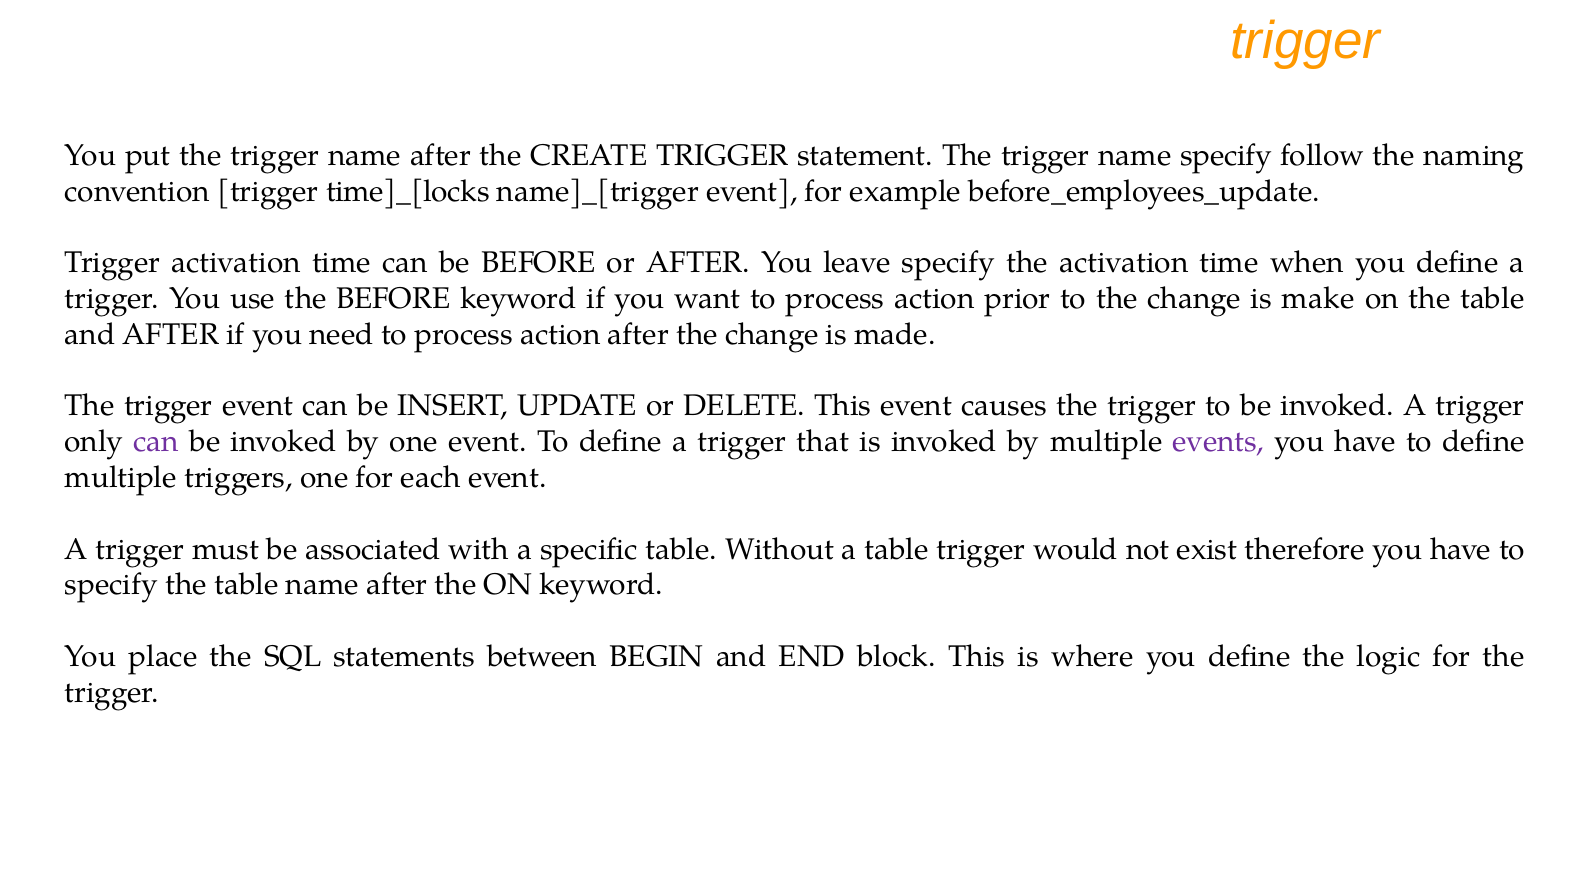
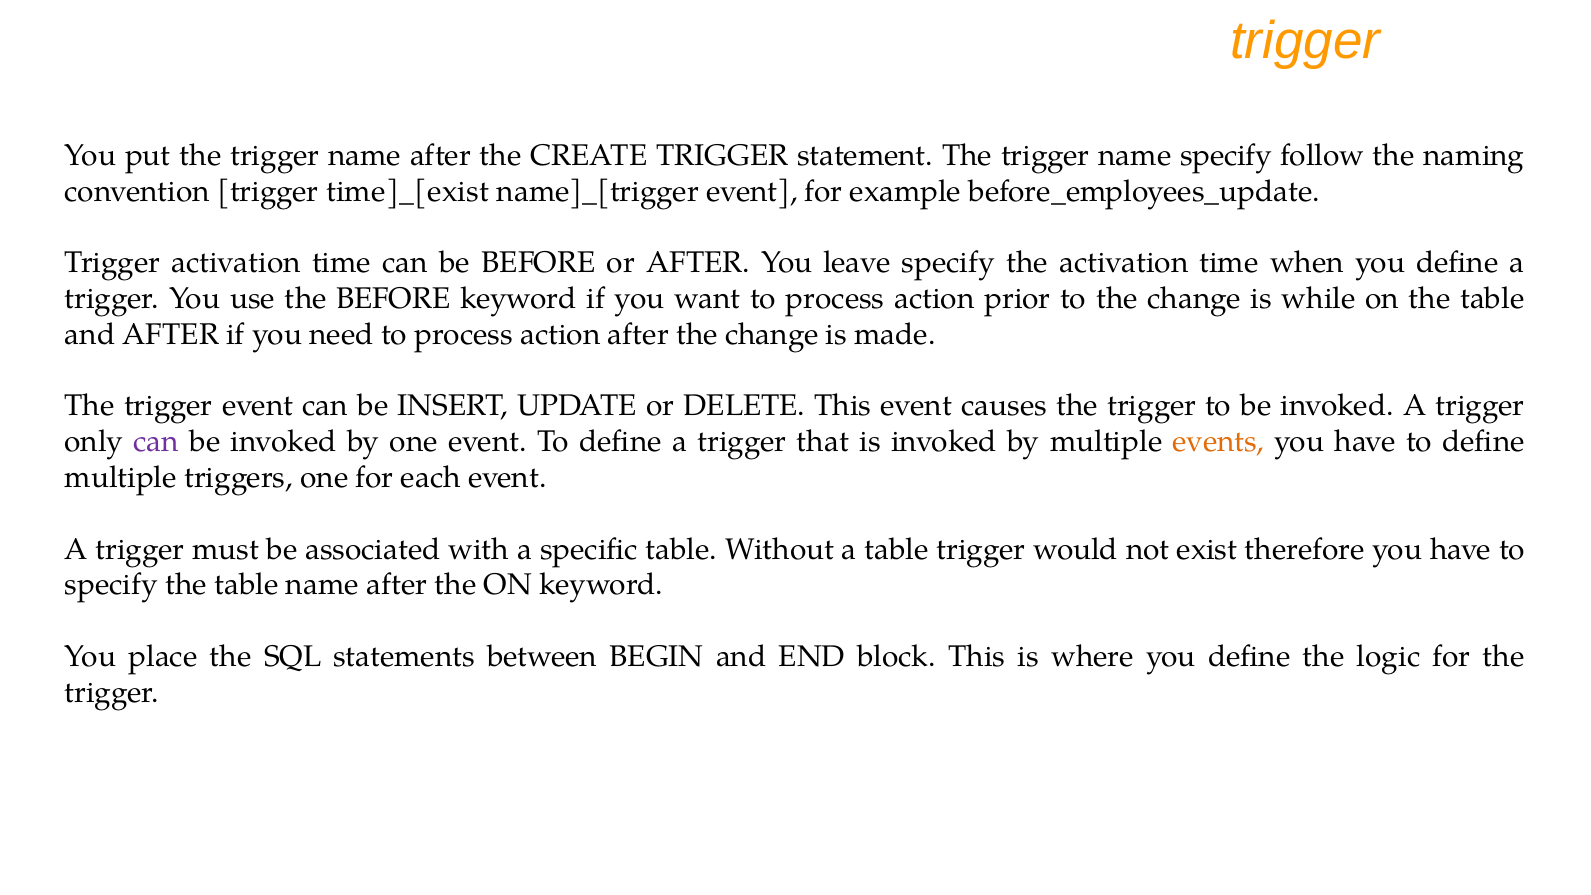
time]_[locks: time]_[locks -> time]_[exist (408, 191)
make: make -> while (1319, 299)
events colour: purple -> orange (1218, 442)
